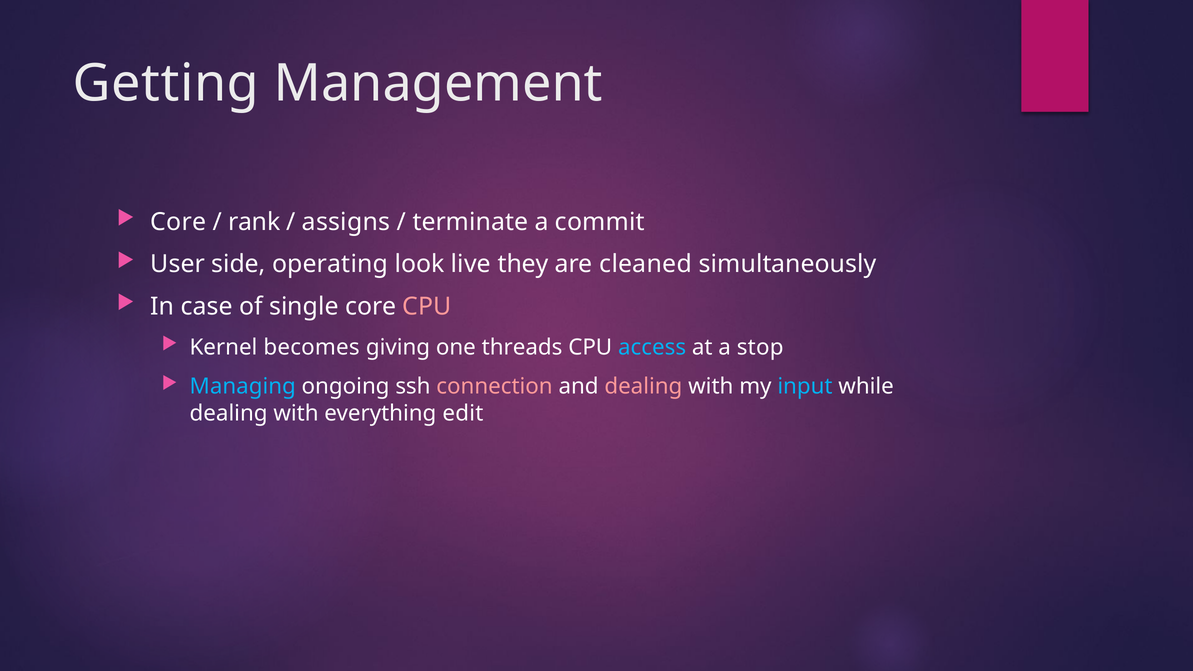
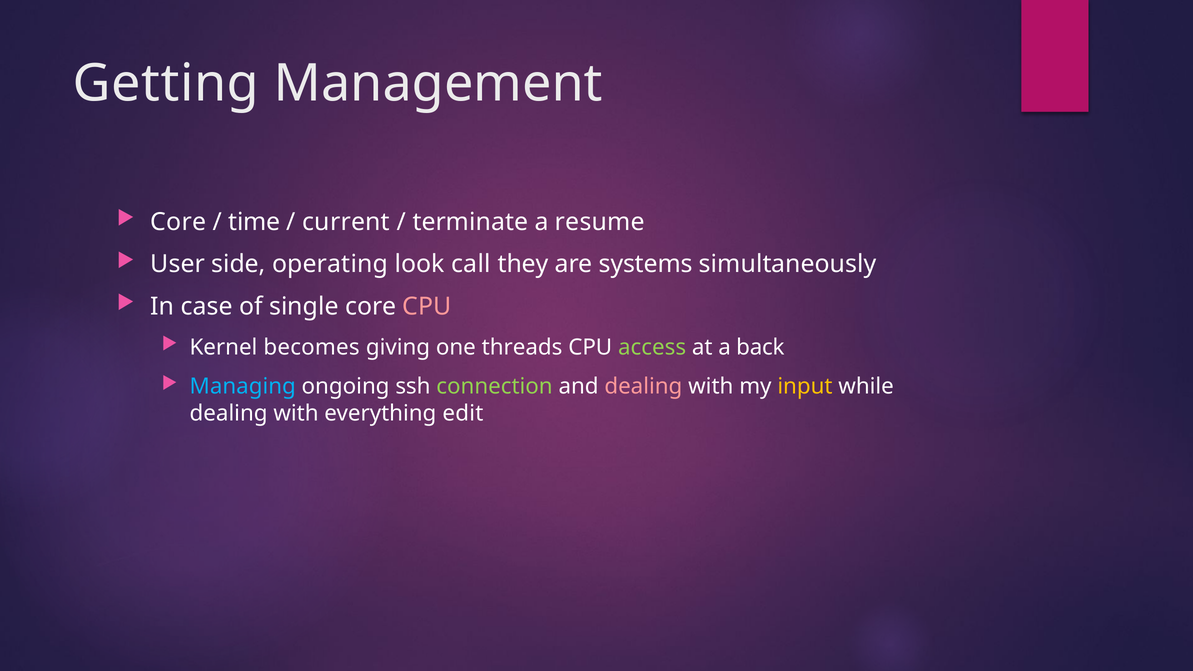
rank: rank -> time (254, 222)
assigns: assigns -> current (346, 222)
commit: commit -> resume (600, 222)
live: live -> call (471, 264)
cleaned: cleaned -> systems (646, 264)
access colour: light blue -> light green (652, 347)
stop: stop -> back (760, 347)
connection colour: pink -> light green (495, 386)
input colour: light blue -> yellow (805, 386)
